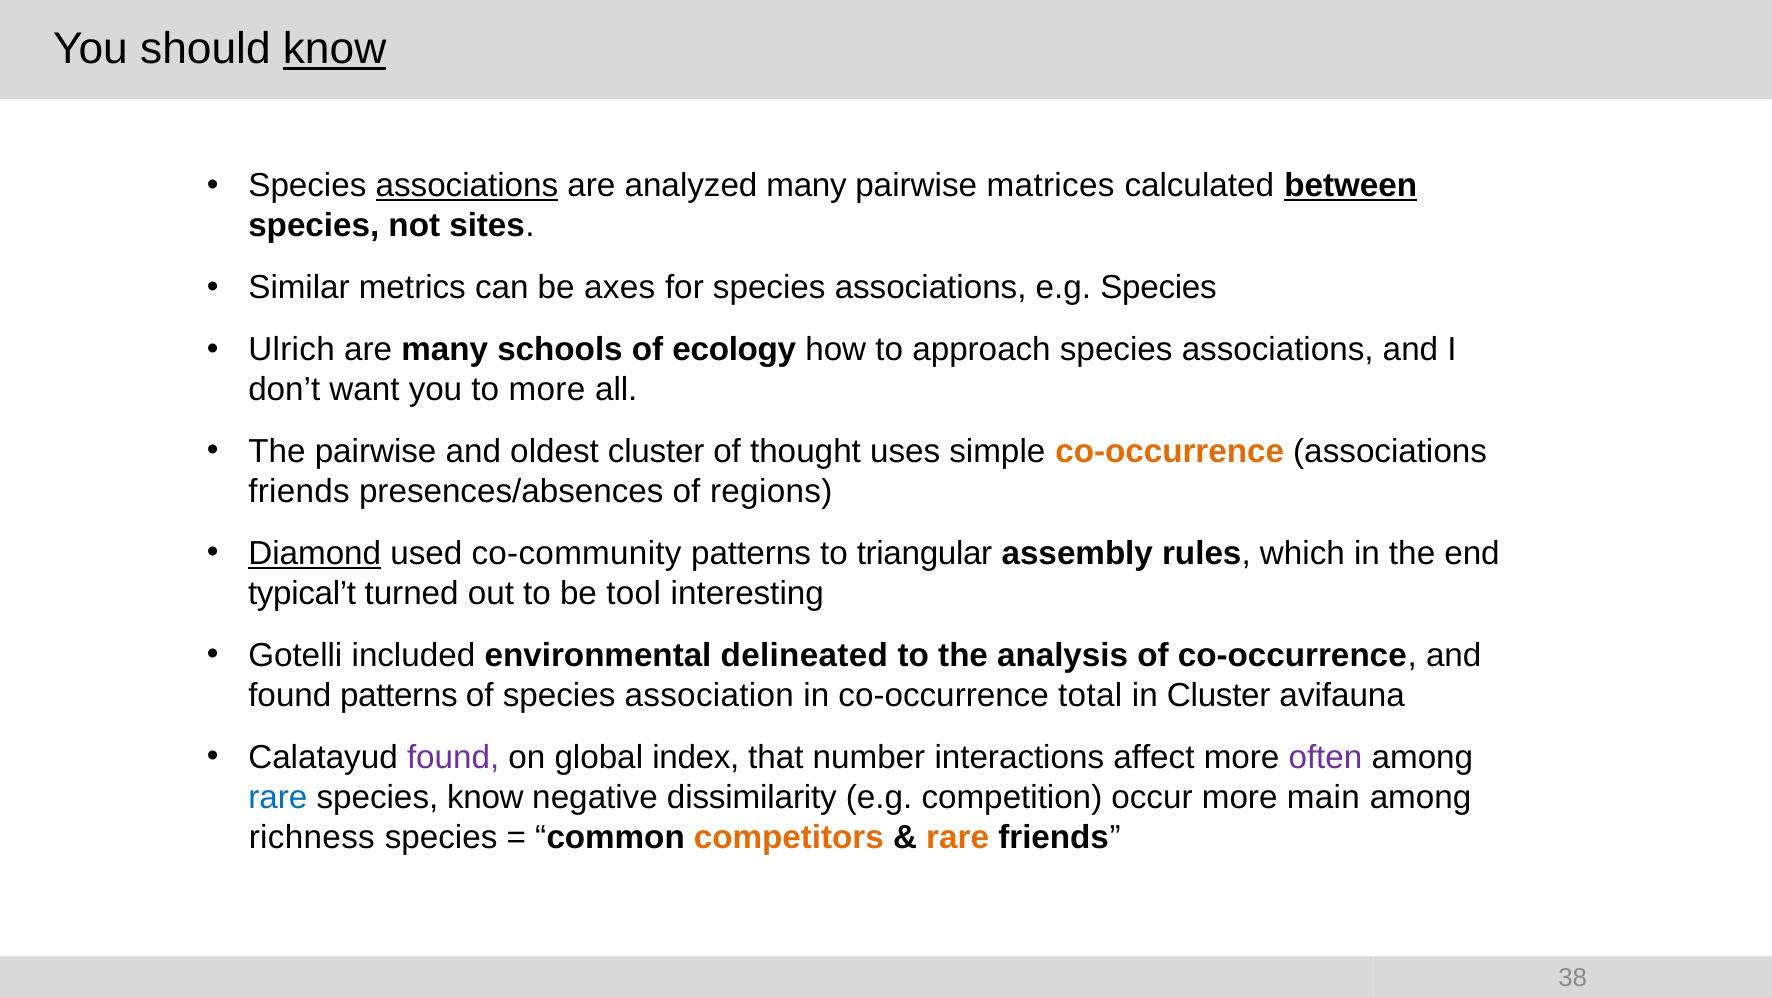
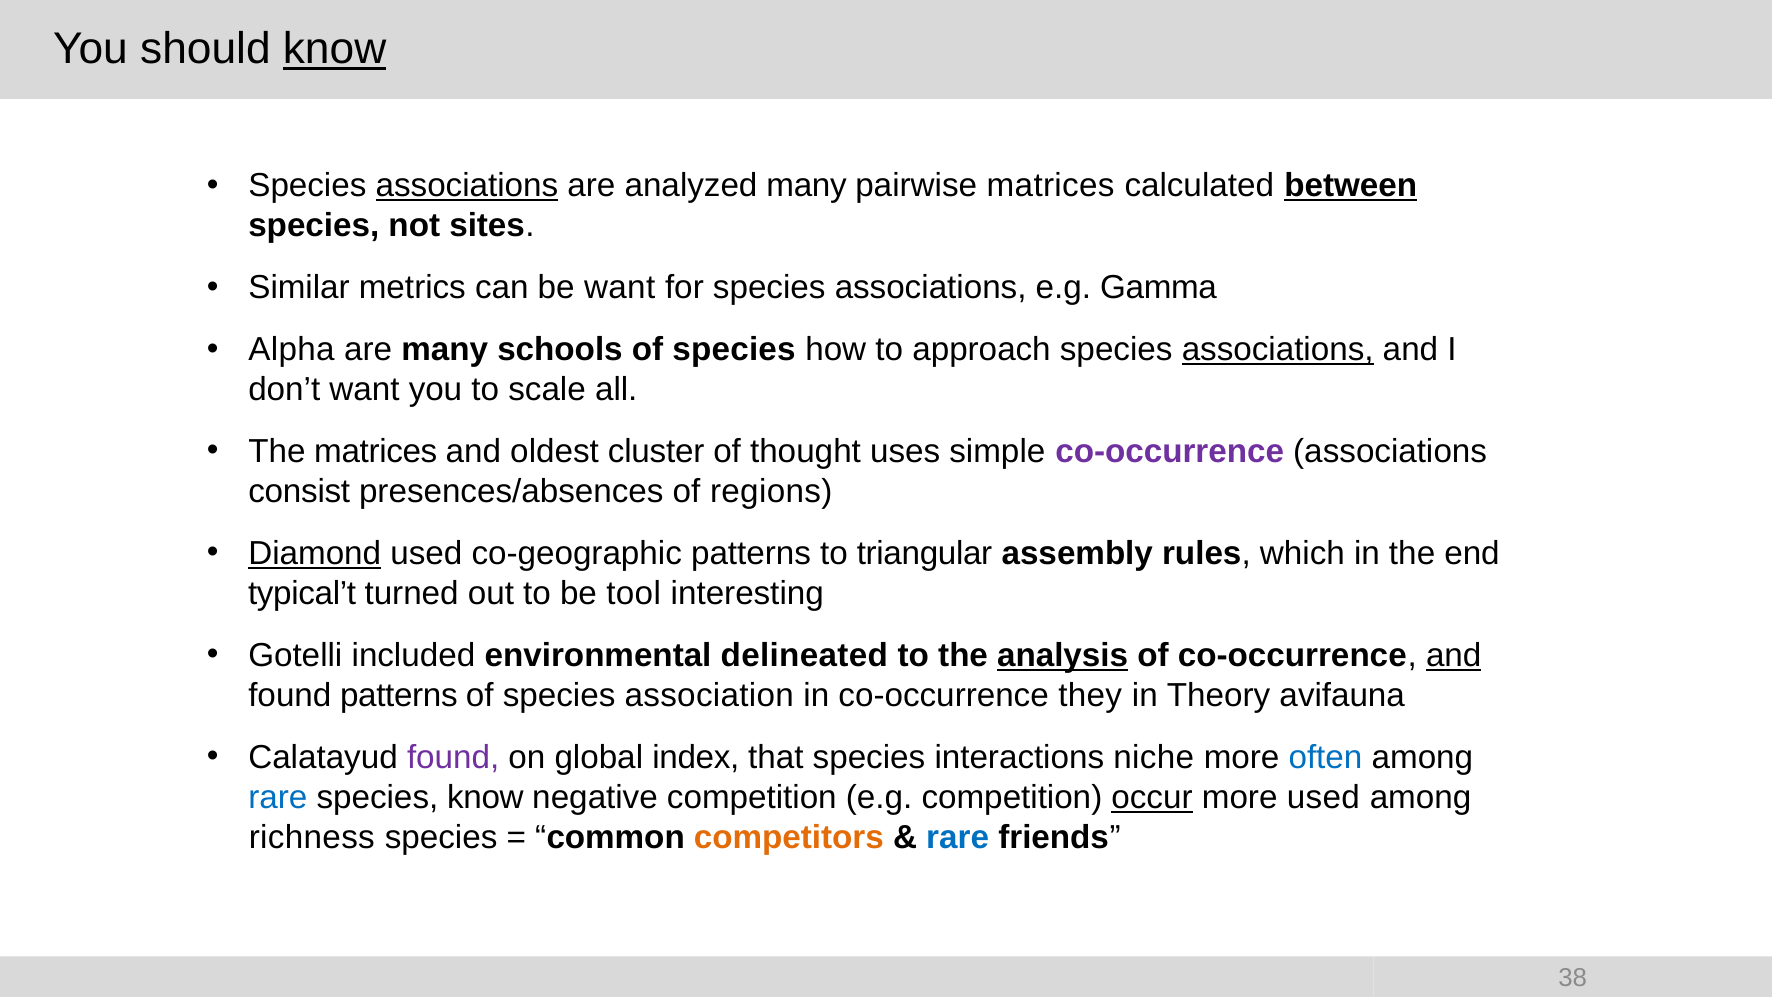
be axes: axes -> want (620, 288)
e.g Species: Species -> Gamma (1159, 288)
Ulrich: Ulrich -> Alpha (292, 350)
schools of ecology: ecology -> species (734, 350)
associations underline: none -> present (1278, 350)
to more: more -> scale (547, 390)
The pairwise: pairwise -> matrices (376, 452)
co-occurrence colour: orange -> purple (1170, 452)
friends: friends -> consist (299, 492)
co-community: co-community -> co-geographic (577, 554)
analysis underline: none -> present (1063, 655)
and underline: none -> present (1454, 655)
total: total -> they (1090, 695)
in Cluster: Cluster -> Theory (1219, 695)
that number: number -> species (869, 757)
affect: affect -> niche (1154, 757)
often colour: purple -> blue (1325, 757)
negative dissimilarity: dissimilarity -> competition (752, 797)
occur underline: none -> present (1152, 797)
more main: main -> used (1323, 797)
rare colour: orange -> blue (958, 837)
